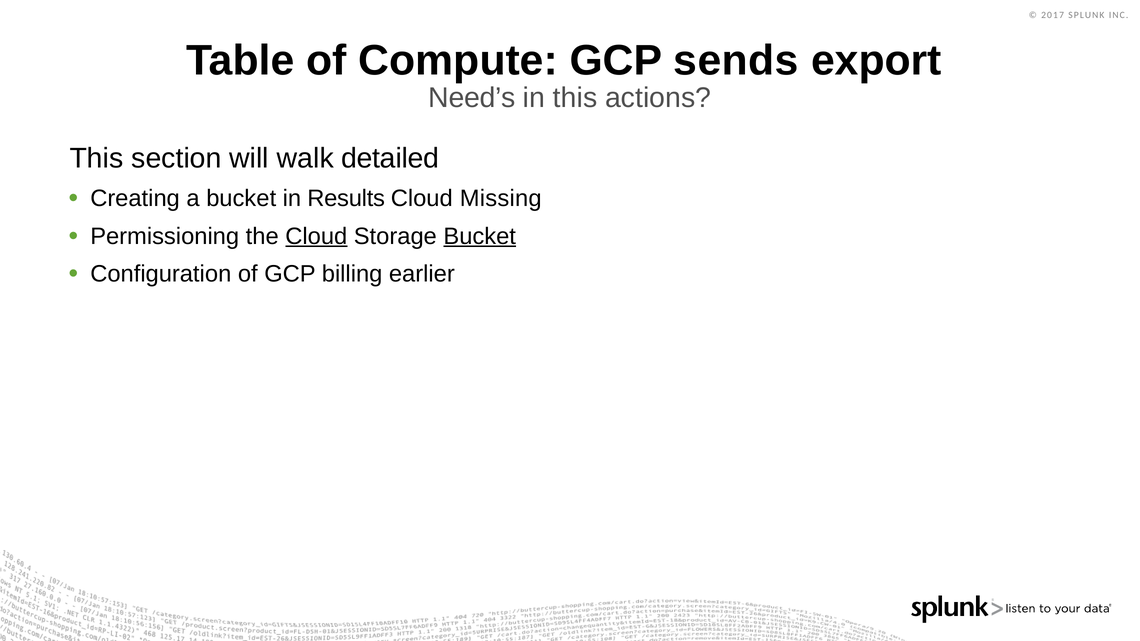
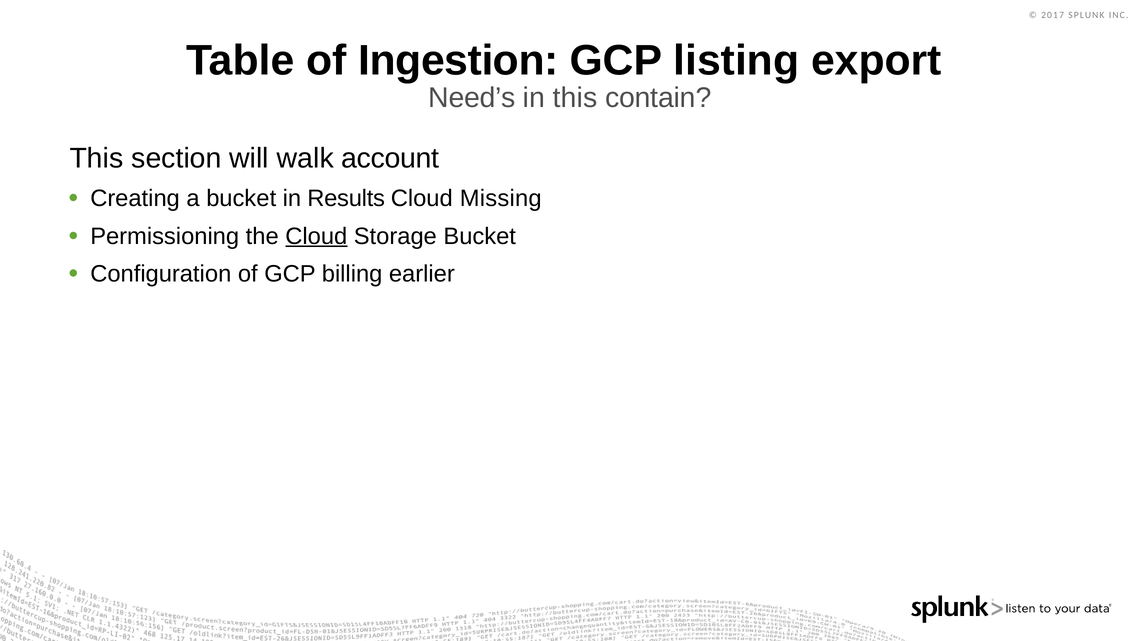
Compute: Compute -> Ingestion (458, 61)
sends: sends -> listing (736, 61)
actions: actions -> contain (658, 98)
detailed: detailed -> account (390, 158)
Bucket underline: present -> none (480, 236)
